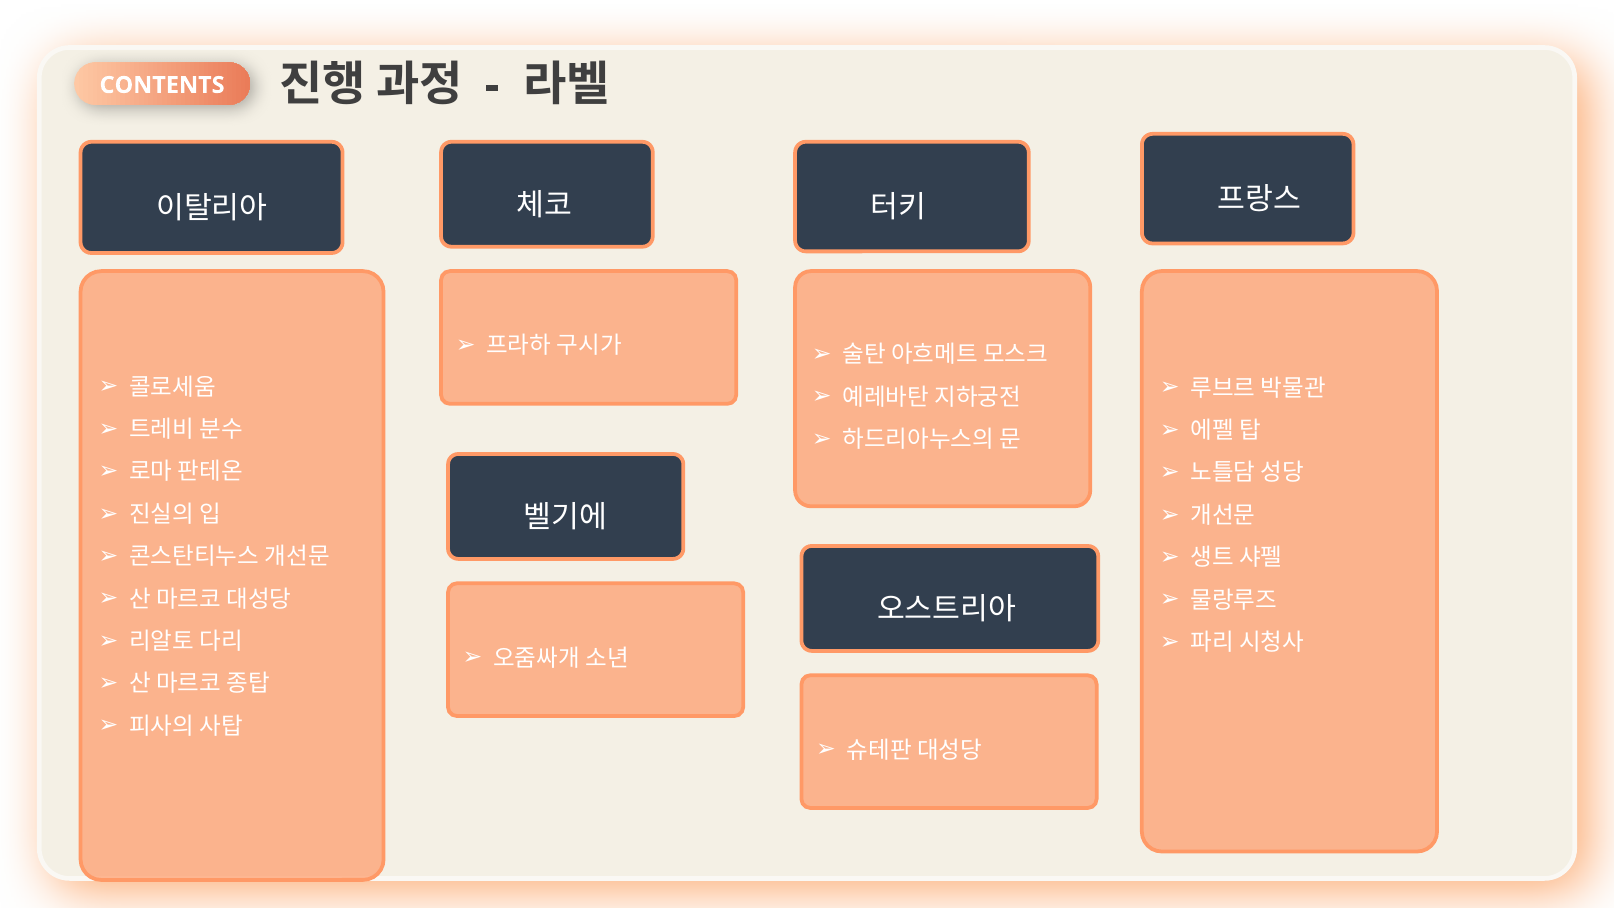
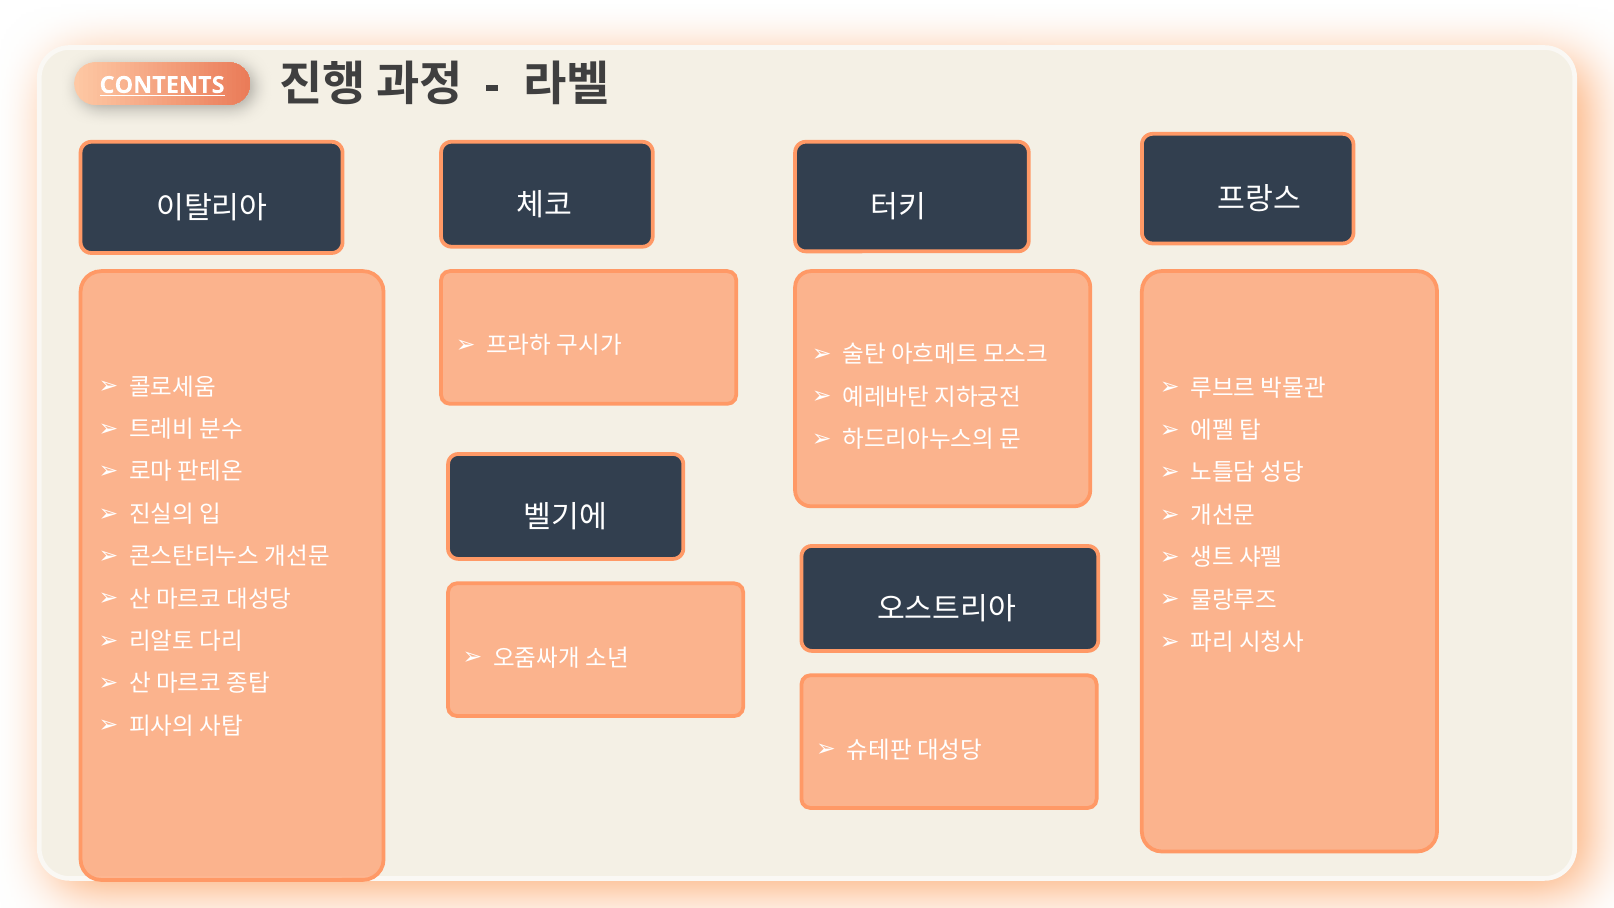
CONTENTS underline: none -> present (162, 85)
